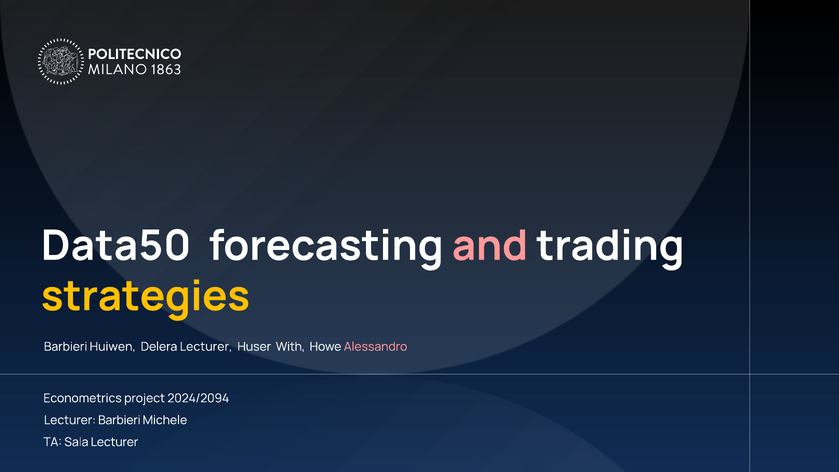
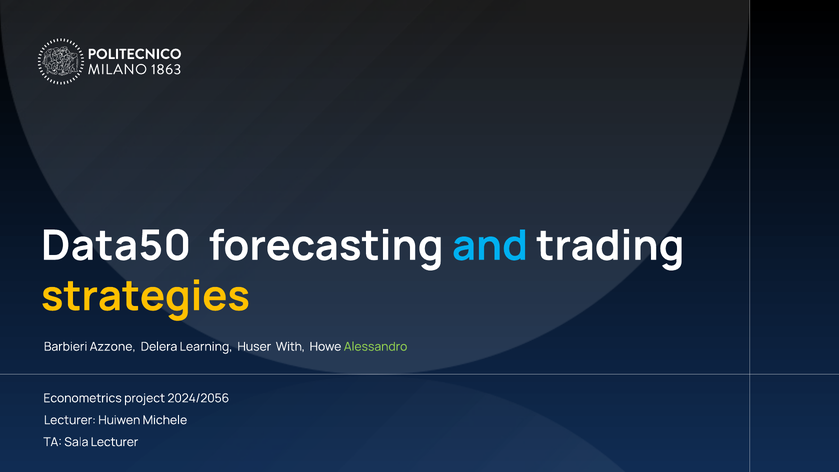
and colour: pink -> light blue (490, 246)
Huiwen: Huiwen -> Azzone (113, 347)
Delera Lecturer: Lecturer -> Learning (206, 347)
Alessandro colour: pink -> light green (376, 347)
2024/2094: 2024/2094 -> 2024/2056 (198, 398)
Lecturer Barbieri: Barbieri -> Huiwen (119, 420)
